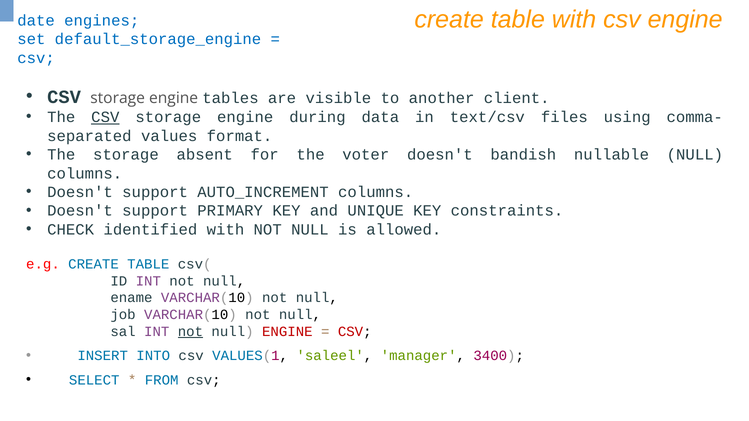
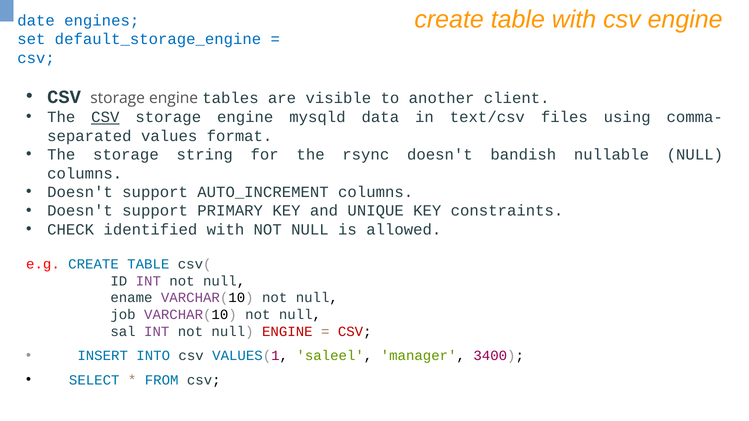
during: during -> mysqld (317, 117)
absent: absent -> string (205, 155)
voter: voter -> rsync (366, 155)
not underline: present -> none (190, 332)
